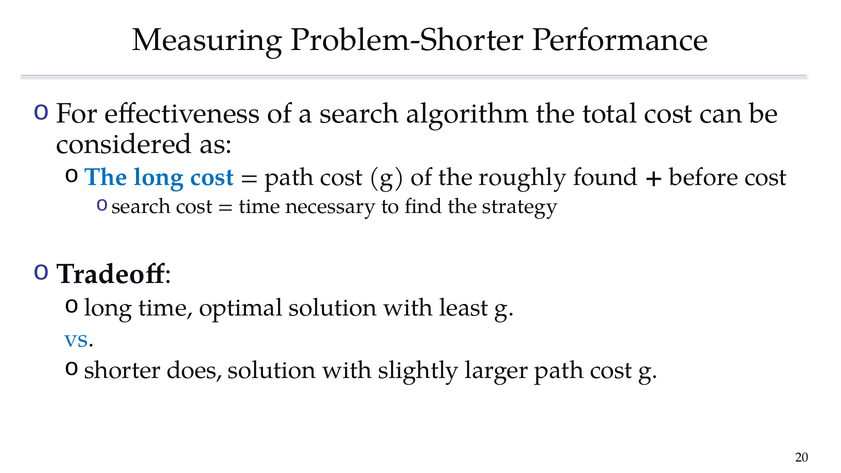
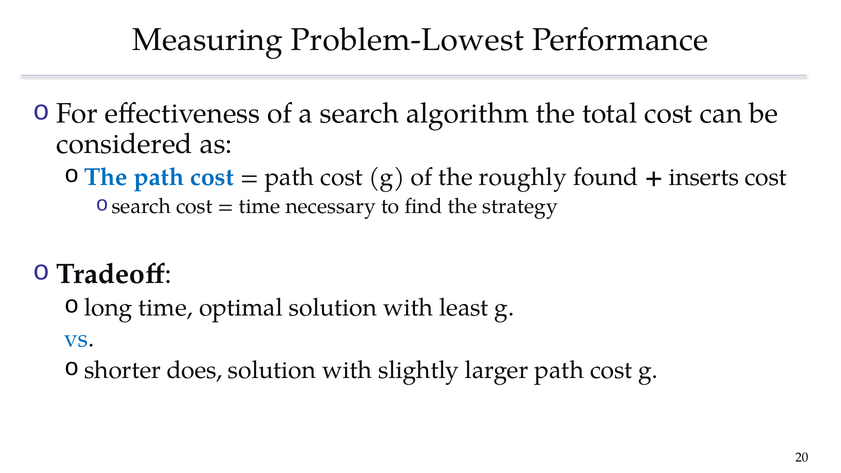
Problem-Shorter: Problem-Shorter -> Problem-Lowest (407, 40)
The long: long -> path (159, 177)
before: before -> inserts (704, 177)
